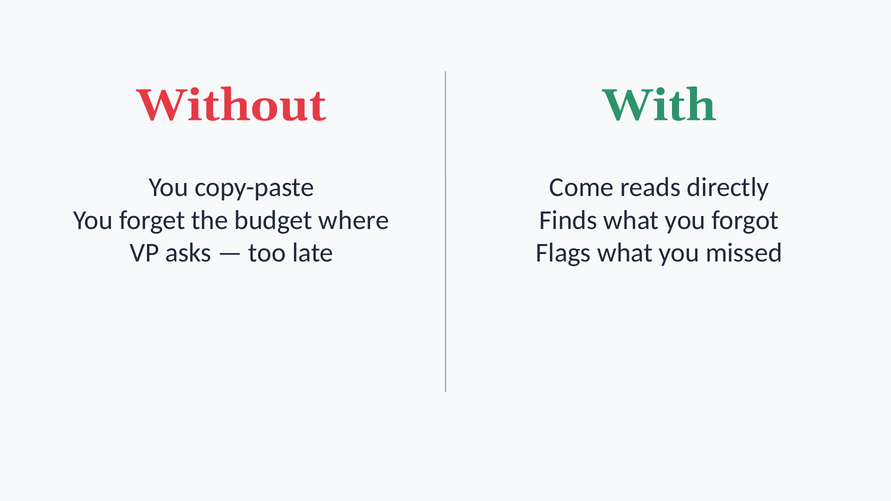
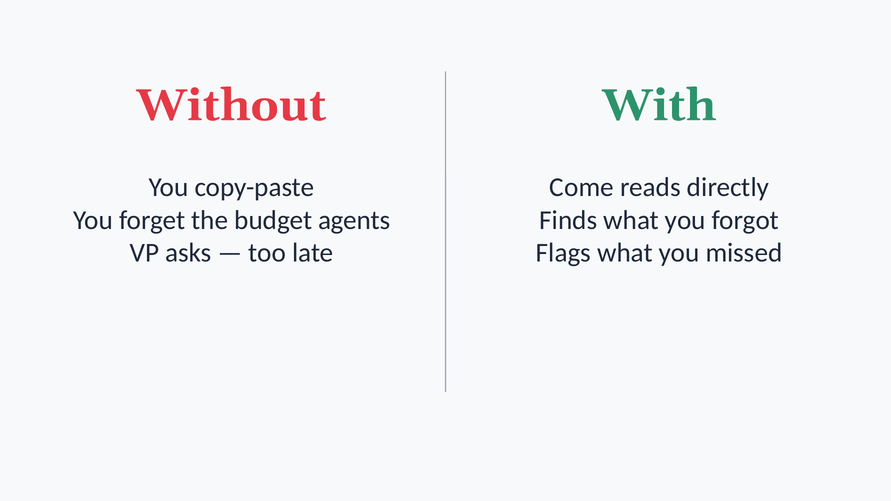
where: where -> agents (354, 220)
